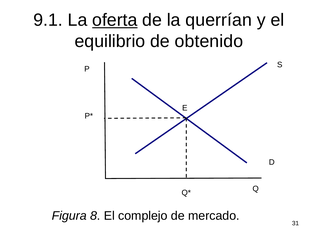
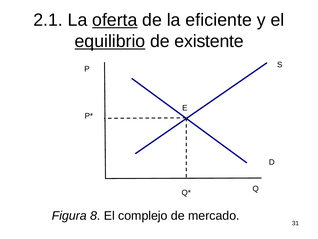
9.1: 9.1 -> 2.1 (48, 20)
querrían: querrían -> eficiente (219, 20)
equilibrio underline: none -> present (110, 41)
obtenido: obtenido -> existente (209, 41)
